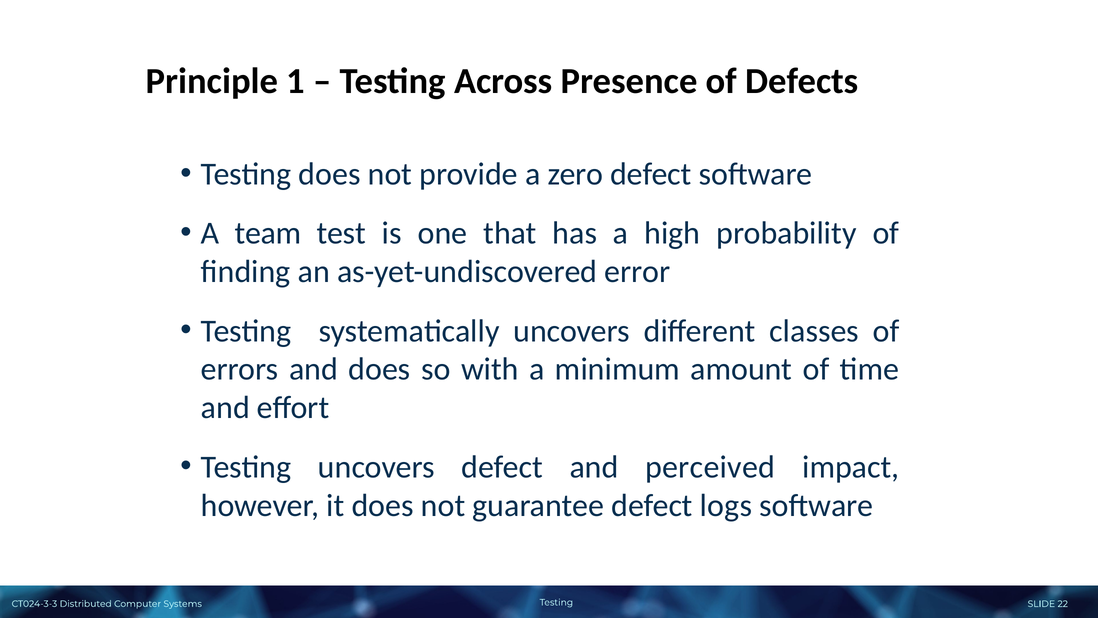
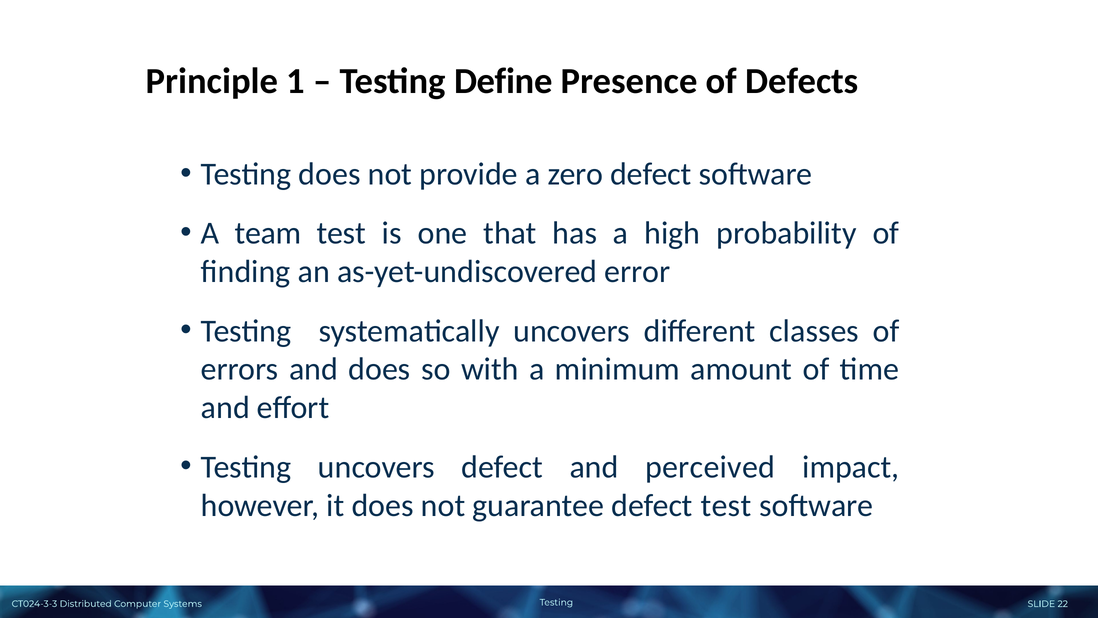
Across: Across -> Define (503, 81)
defect logs: logs -> test (726, 505)
